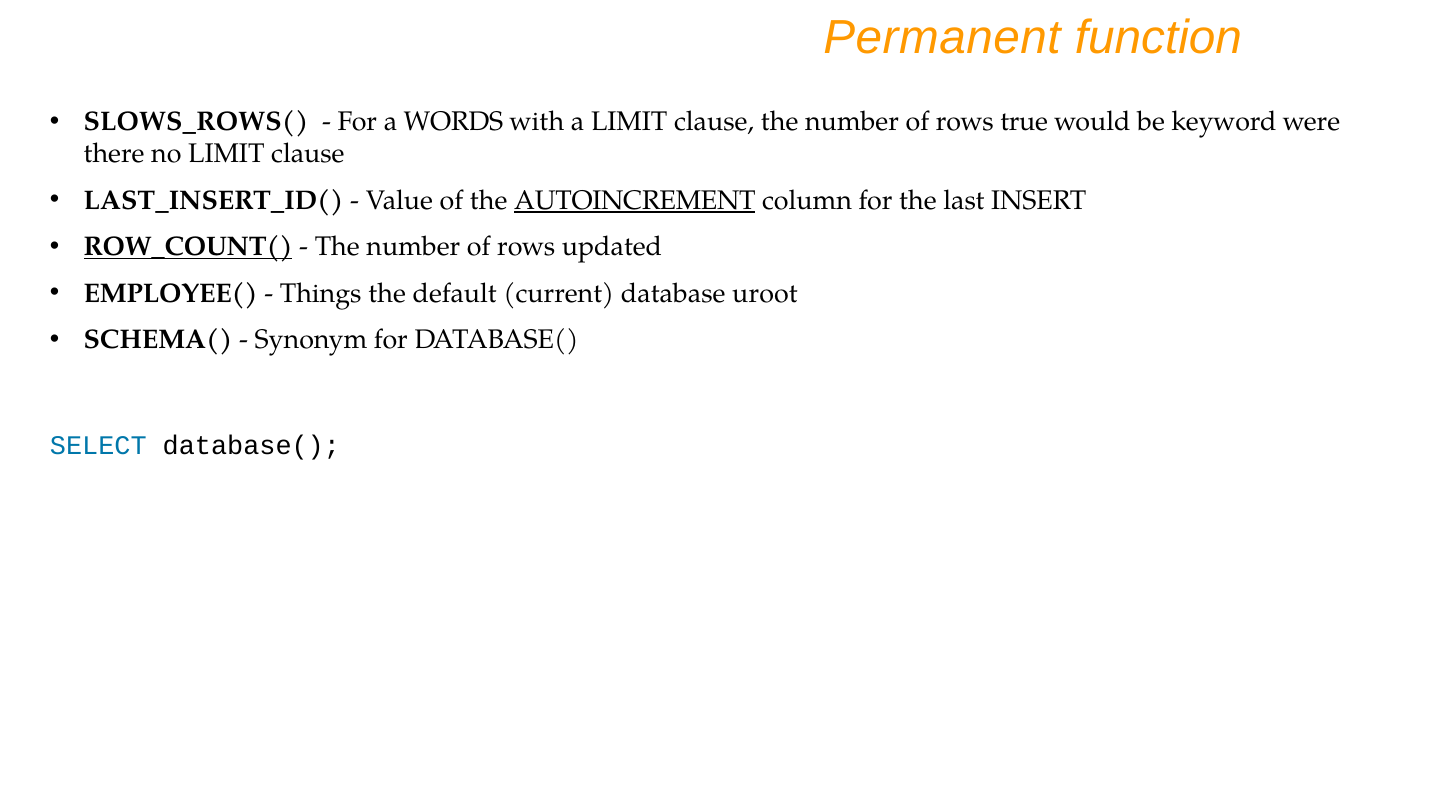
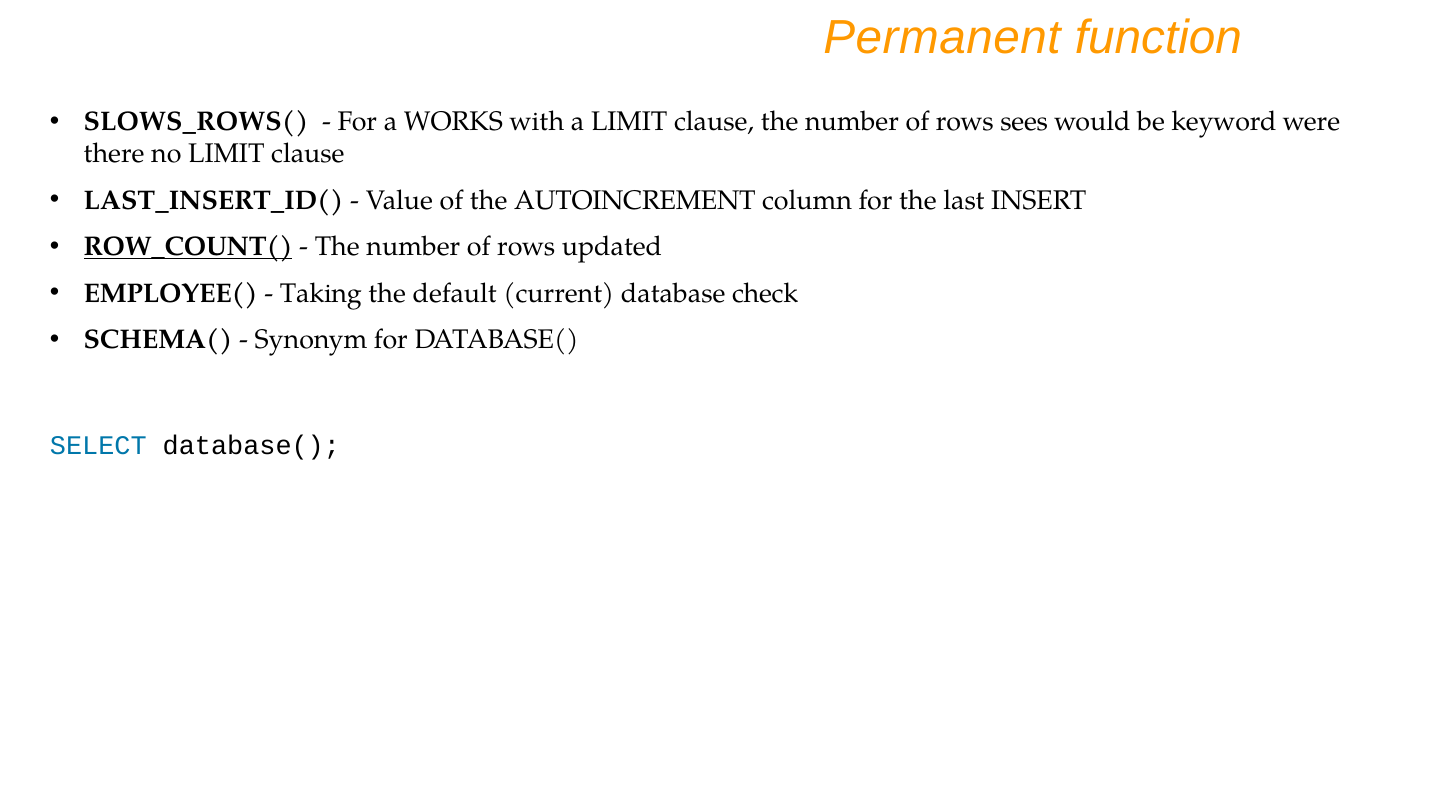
WORDS: WORDS -> WORKS (453, 121)
true: true -> sees (1024, 121)
AUTOINCREMENT underline: present -> none (635, 200)
Things: Things -> Taking (321, 293)
uroot: uroot -> check (765, 293)
